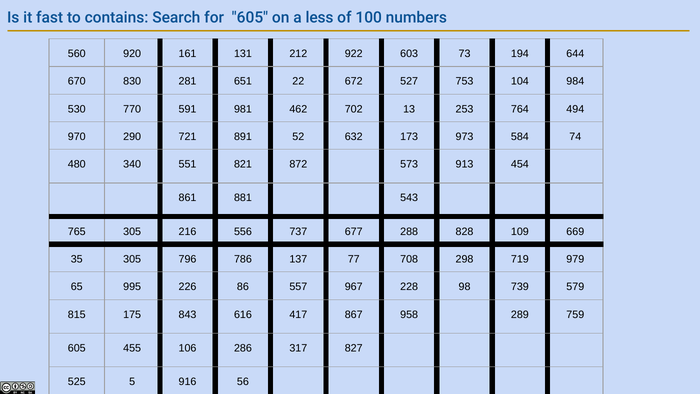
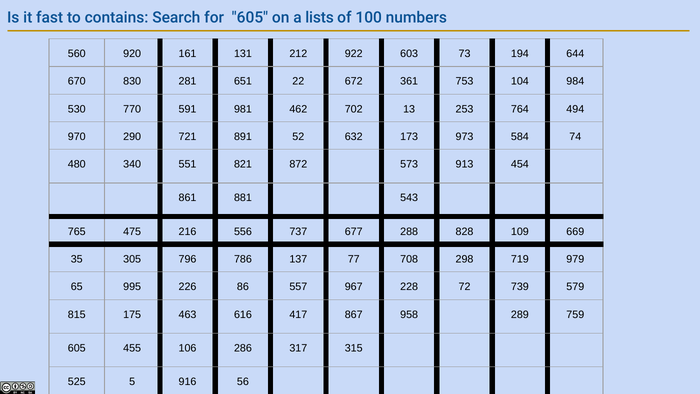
less: less -> lists (320, 17)
527: 527 -> 361 (409, 81)
765 305: 305 -> 475 (132, 231)
98: 98 -> 72 (465, 287)
843: 843 -> 463 (188, 314)
827: 827 -> 315 (354, 348)
